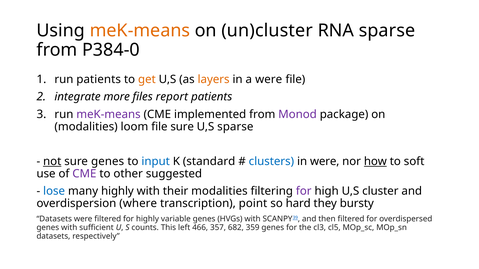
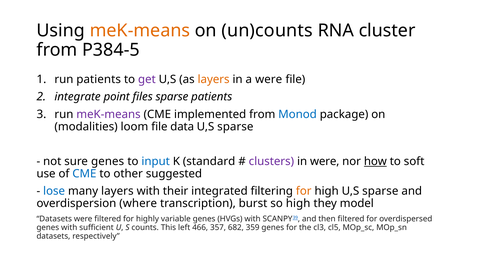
un)cluster: un)cluster -> un)counts (267, 31)
RNA sparse: sparse -> cluster (387, 31)
P384-0: P384-0 -> P384-5 (111, 50)
get colour: orange -> purple (147, 80)
more: more -> point (117, 97)
files report: report -> sparse (172, 97)
Monod colour: purple -> blue (298, 114)
file sure: sure -> data (182, 127)
not underline: present -> none (52, 162)
clusters colour: blue -> purple (271, 162)
CME colour: purple -> blue (84, 174)
many highly: highly -> layers (117, 191)
their modalities: modalities -> integrated (219, 191)
for colour: purple -> orange (304, 191)
high U,S cluster: cluster -> sparse (380, 191)
point: point -> burst (253, 204)
so hard: hard -> high (298, 204)
bursty: bursty -> model (357, 204)
